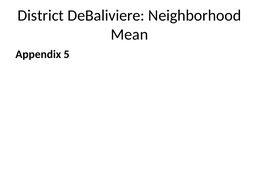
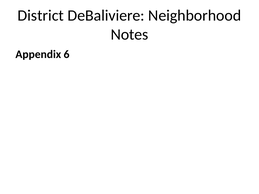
Mean: Mean -> Notes (129, 35)
5: 5 -> 6 (67, 54)
